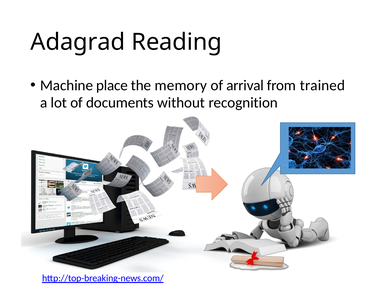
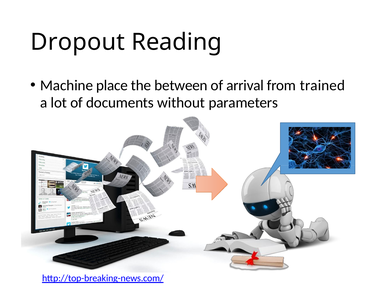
Adagrad: Adagrad -> Dropout (78, 42)
memory: memory -> between (181, 86)
recognition: recognition -> parameters (243, 103)
